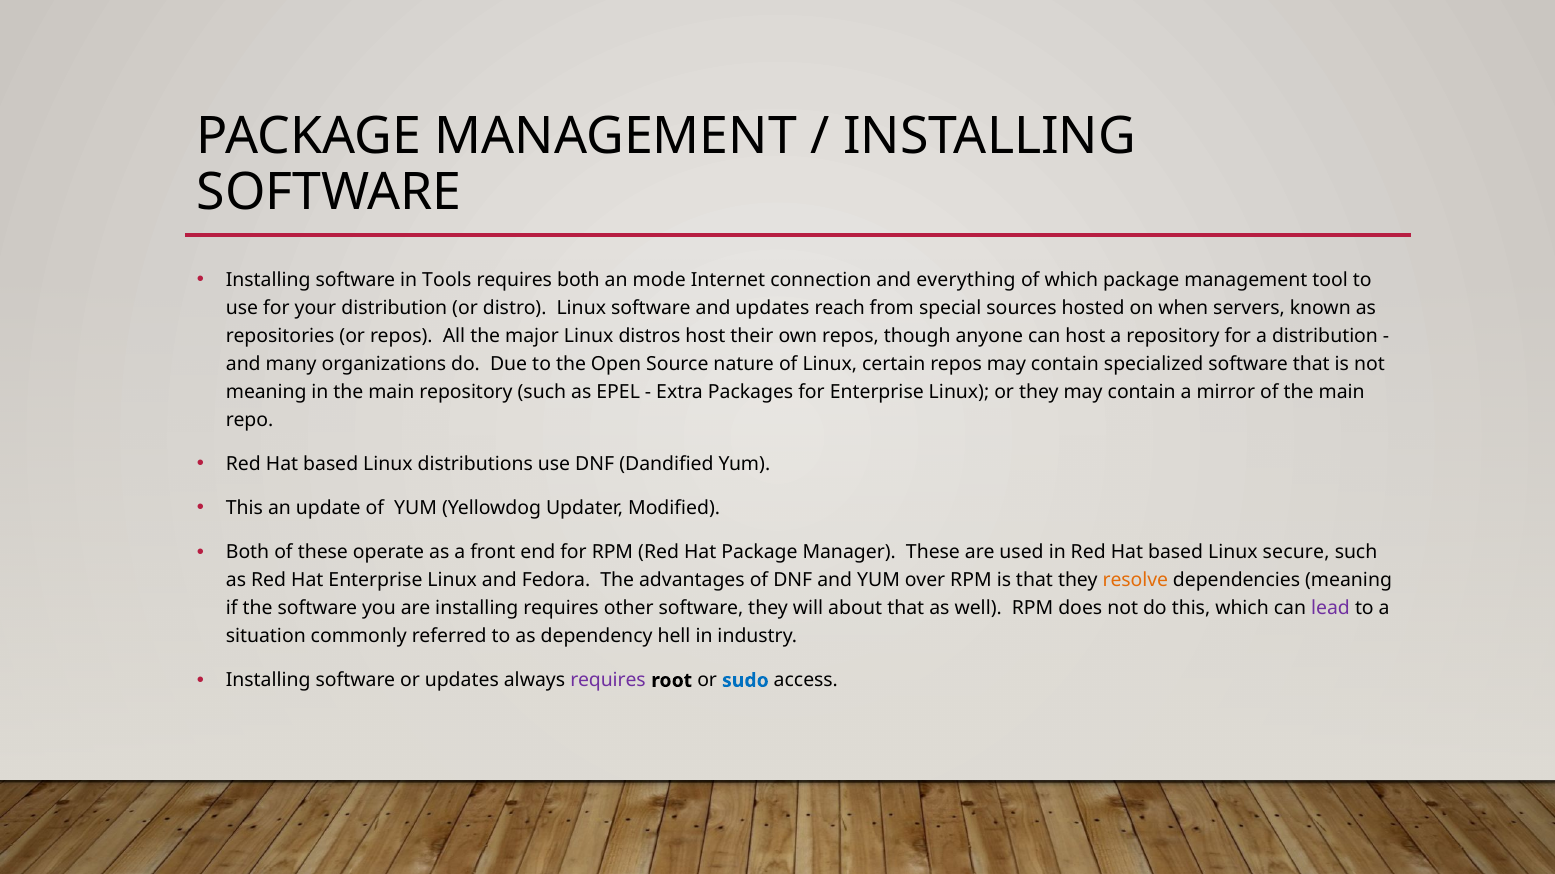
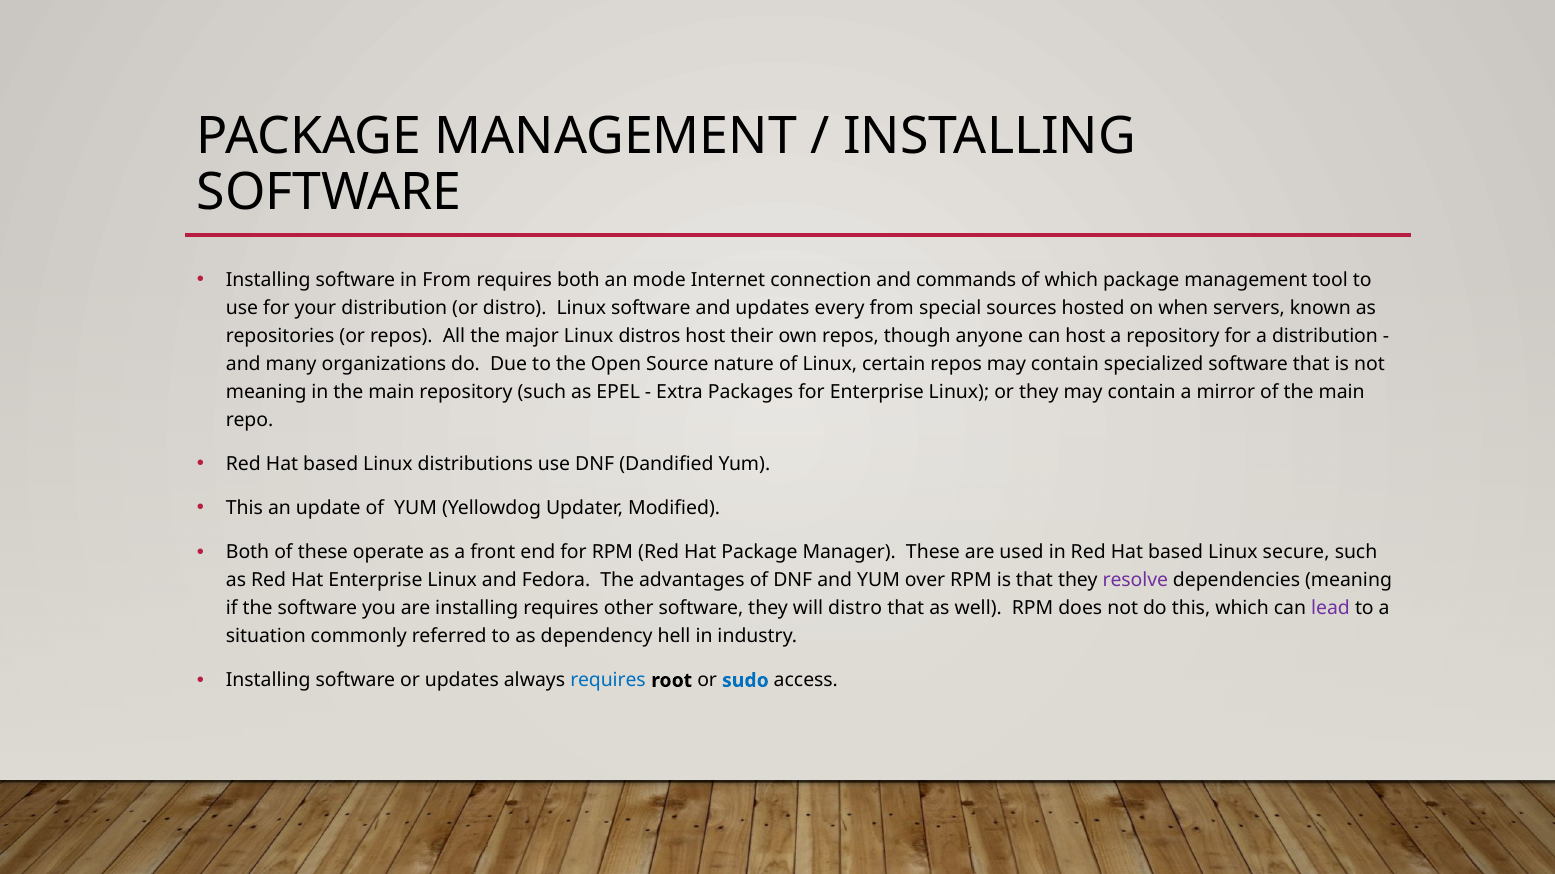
in Tools: Tools -> From (447, 281)
everything: everything -> commands (966, 281)
reach: reach -> every (840, 309)
resolve colour: orange -> purple (1135, 581)
will about: about -> distro (855, 609)
requires colour: purple -> blue (608, 681)
